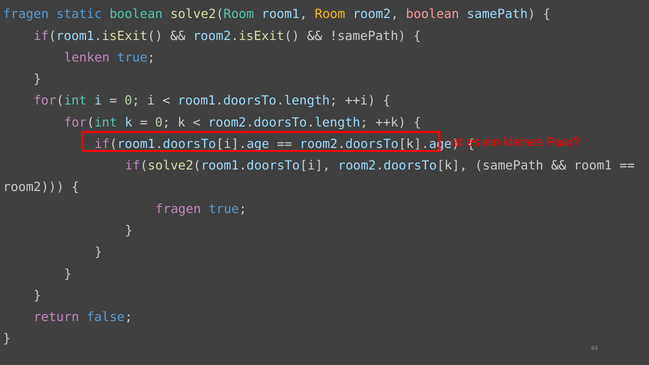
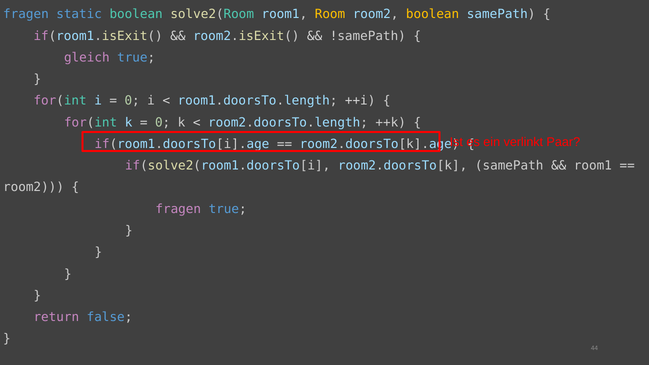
boolean colour: pink -> yellow (433, 14)
lenken: lenken -> gleich (87, 57)
kleines: kleines -> verlinkt (523, 142)
